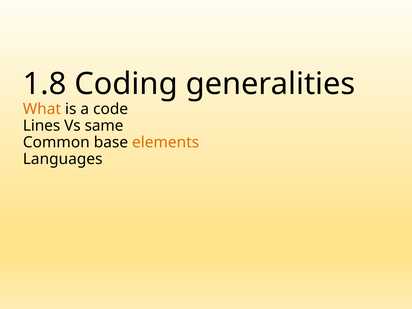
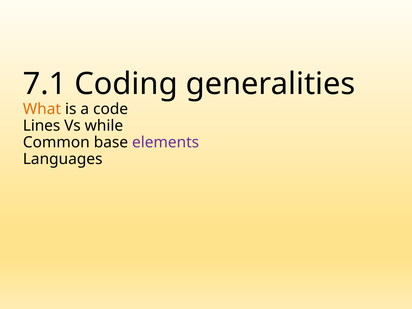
1.8: 1.8 -> 7.1 (45, 84)
same: same -> while (104, 126)
elements colour: orange -> purple (166, 142)
